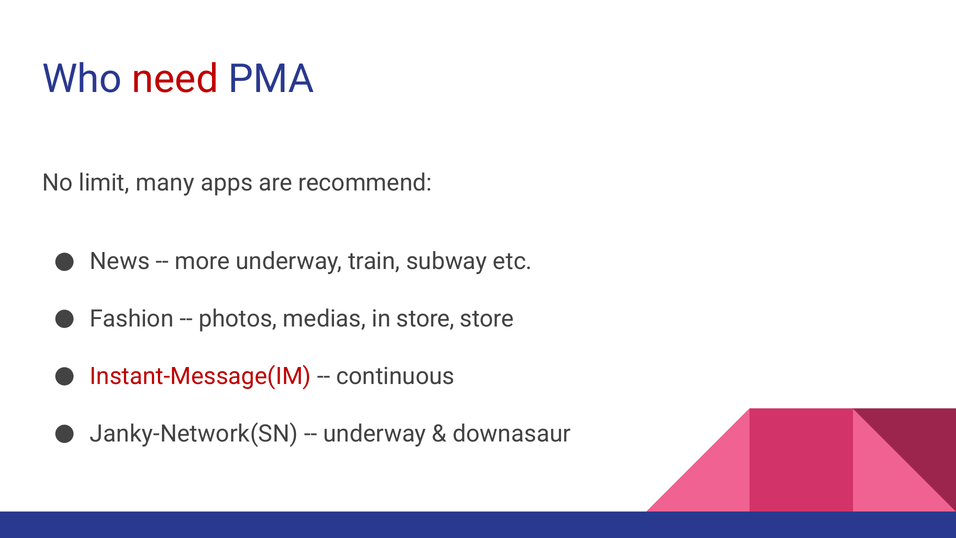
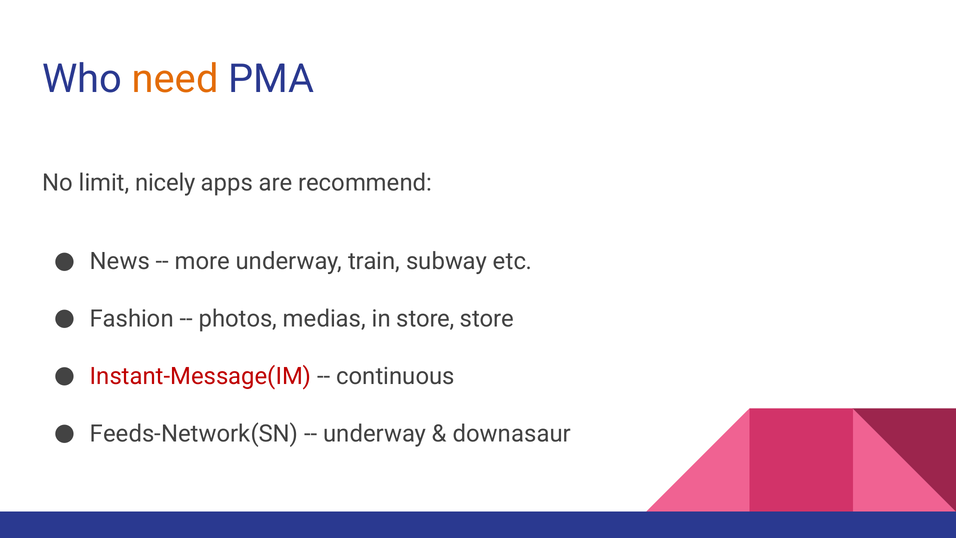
need colour: red -> orange (175, 79)
many: many -> nicely (165, 183)
Janky-Network(SN: Janky-Network(SN -> Feeds-Network(SN (194, 433)
